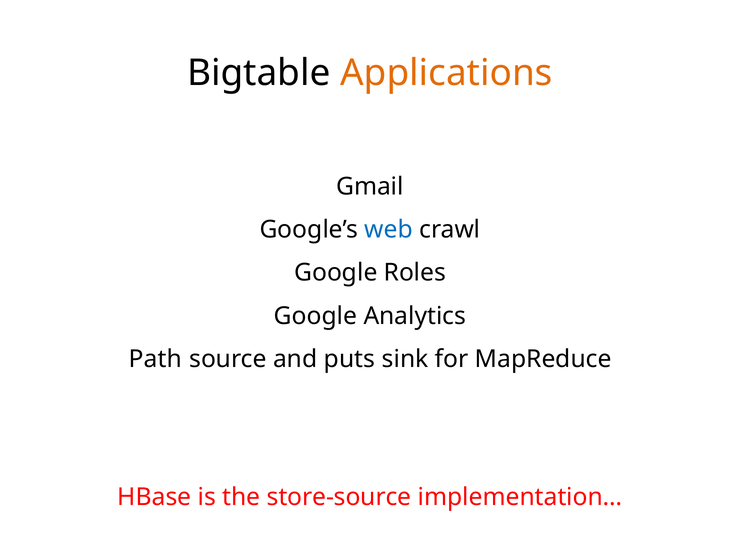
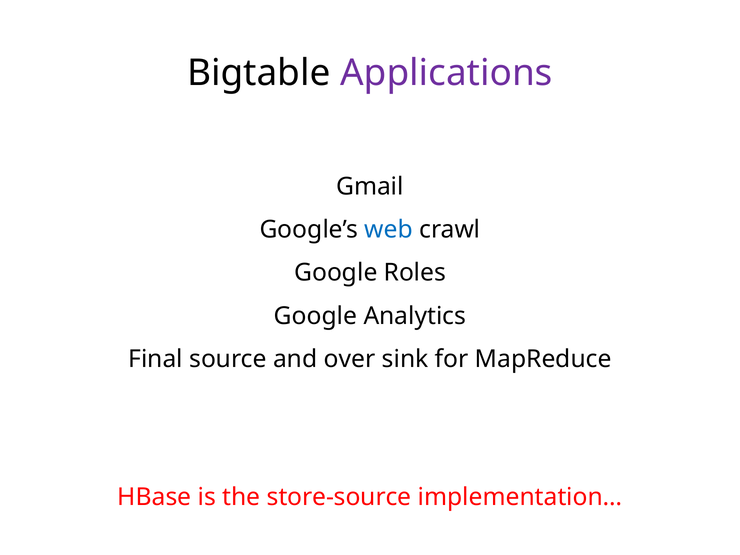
Applications colour: orange -> purple (446, 73)
Path: Path -> Final (156, 359)
puts: puts -> over (350, 359)
